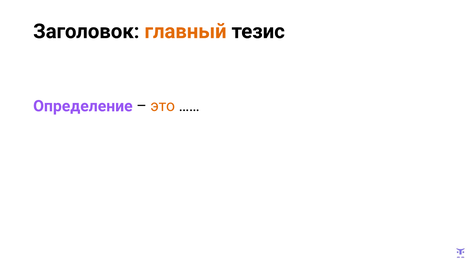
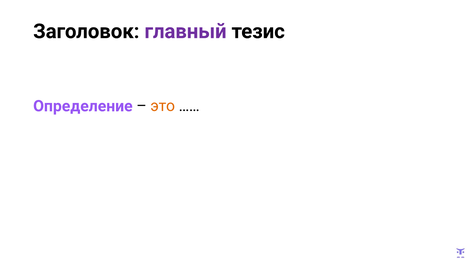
главный colour: orange -> purple (186, 31)
